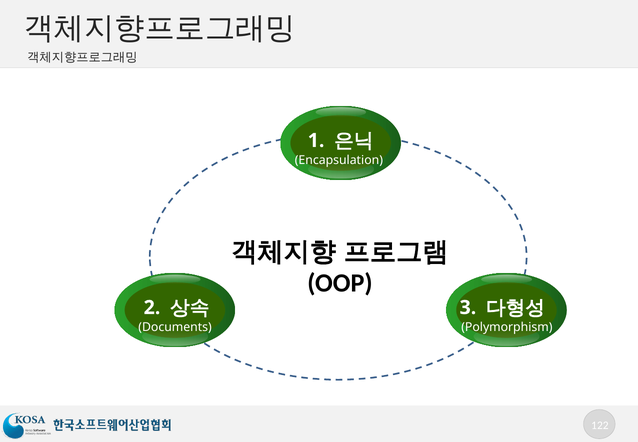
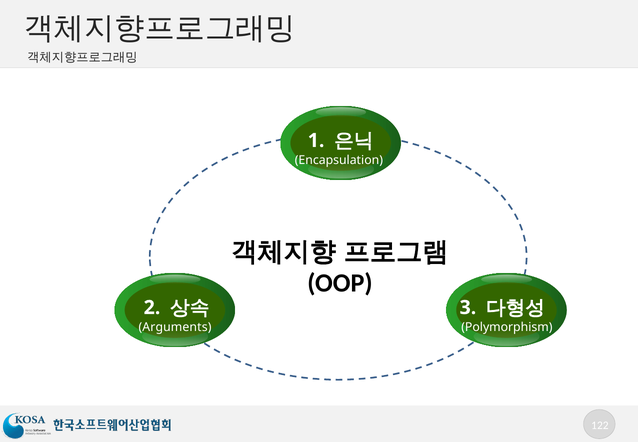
Documents: Documents -> Arguments (175, 327)
